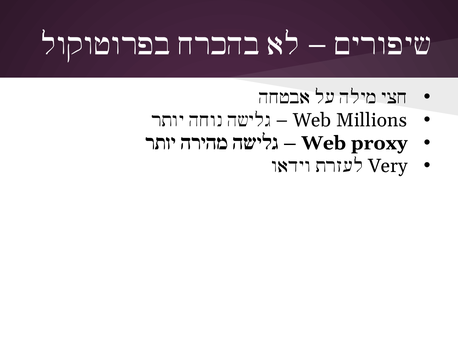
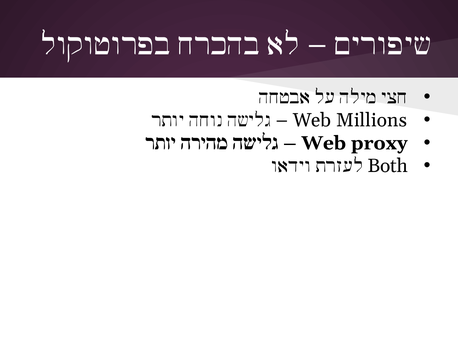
Very: Very -> Both (388, 166)
